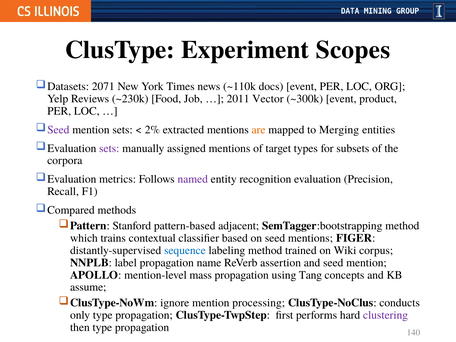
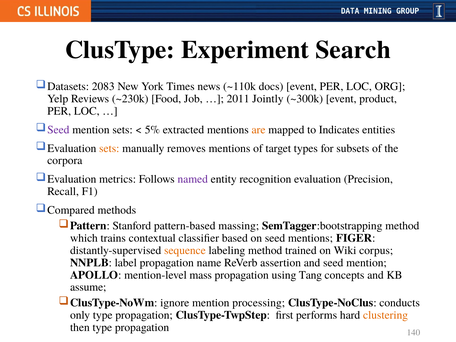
Scopes: Scopes -> Search (353, 50)
2071: 2071 -> 2083 (103, 86)
Vector: Vector -> Jointly (268, 99)
2%: 2% -> 5% (152, 130)
Merging: Merging -> Indicates (339, 130)
sets colour: purple -> orange (109, 148)
assigned: assigned -> removes (186, 148)
adjacent: adjacent -> massing (239, 226)
sequence colour: blue -> orange (185, 250)
clustering colour: purple -> orange (386, 315)
